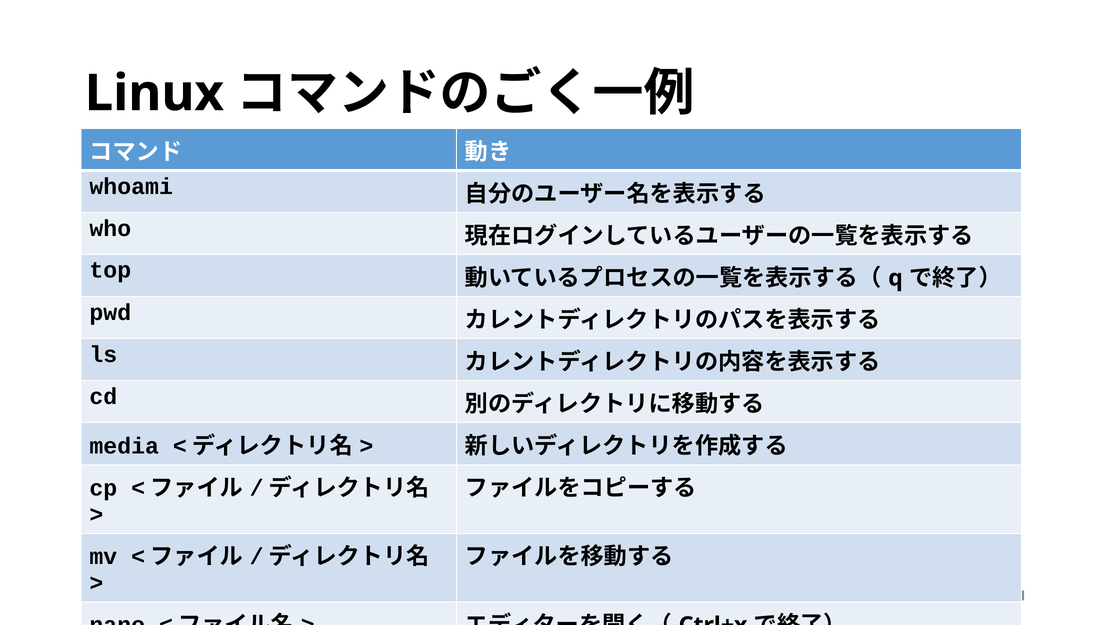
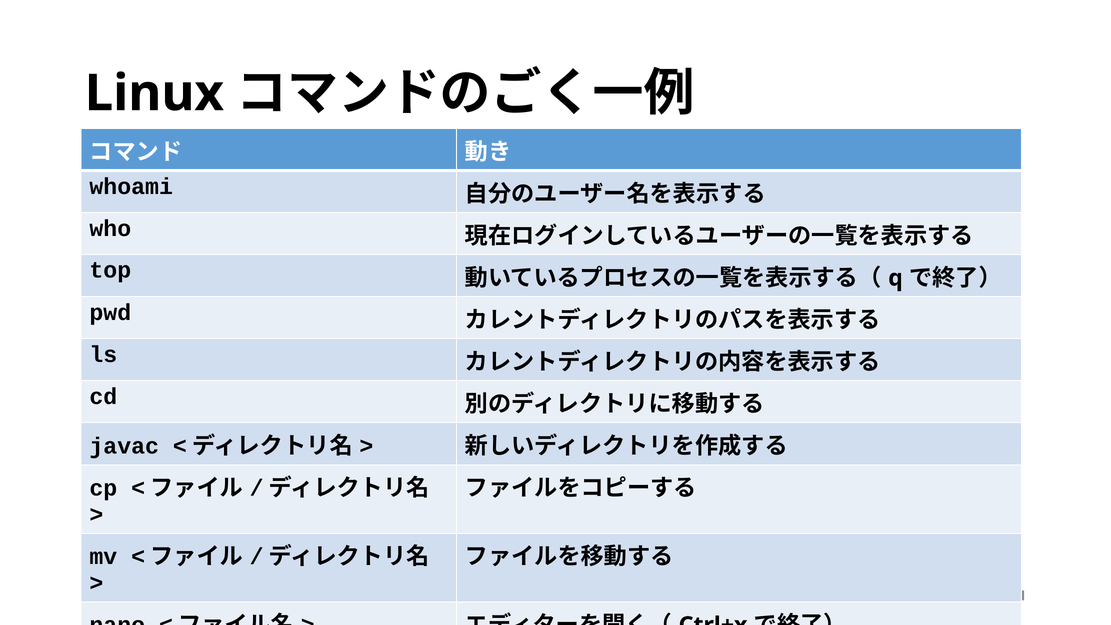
media: media -> javac (124, 446)
